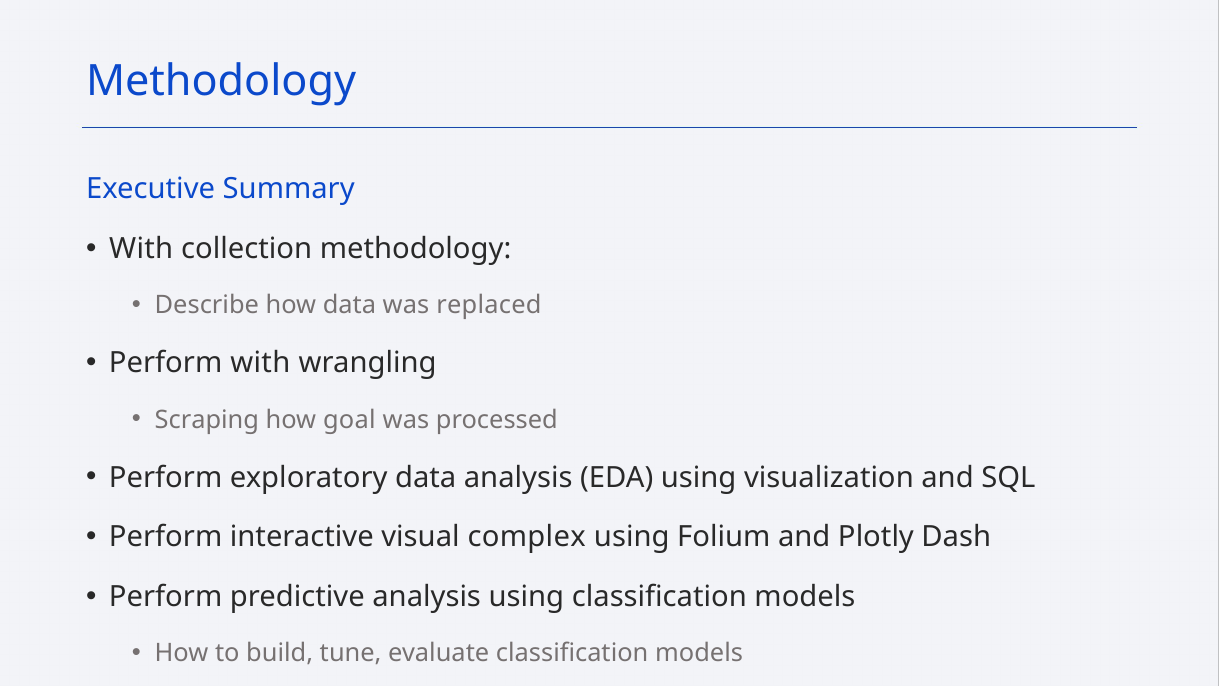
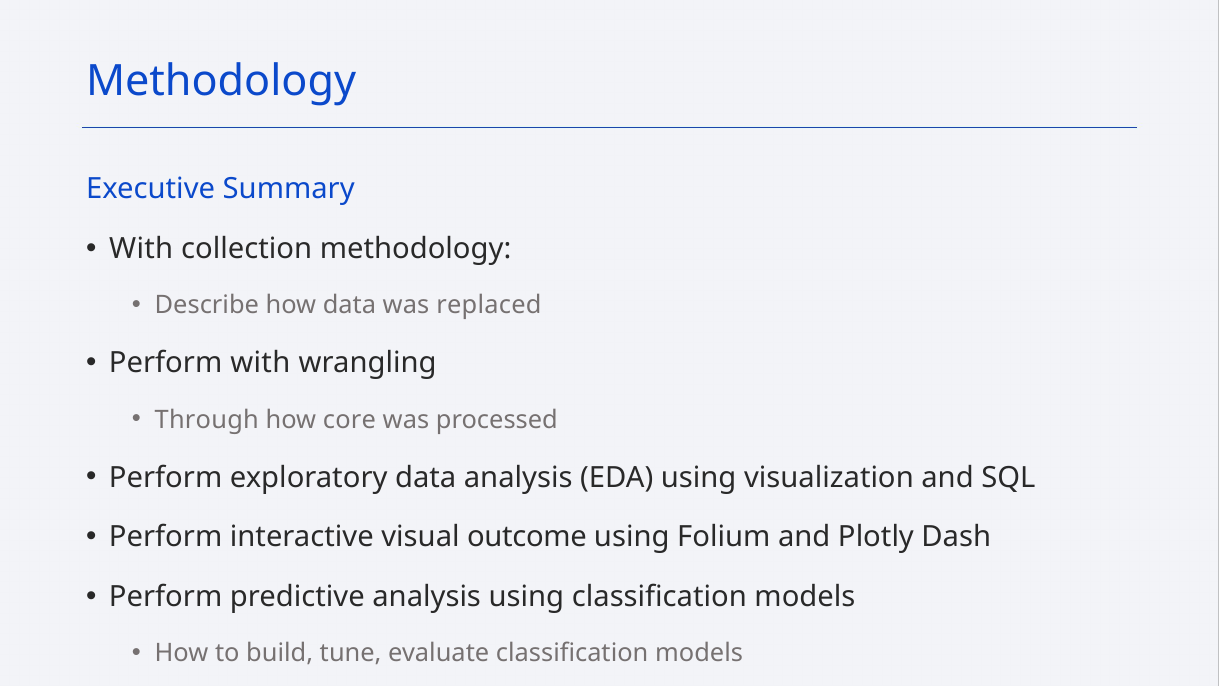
Scraping: Scraping -> Through (207, 419)
goal: goal -> core (349, 419)
complex: complex -> outcome (527, 537)
